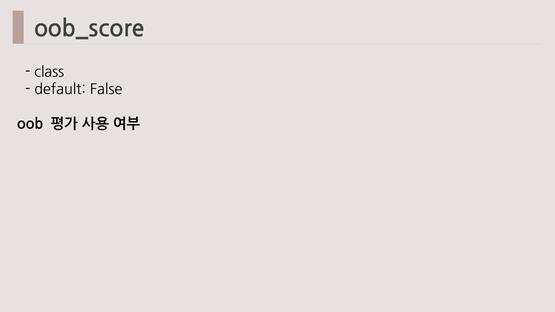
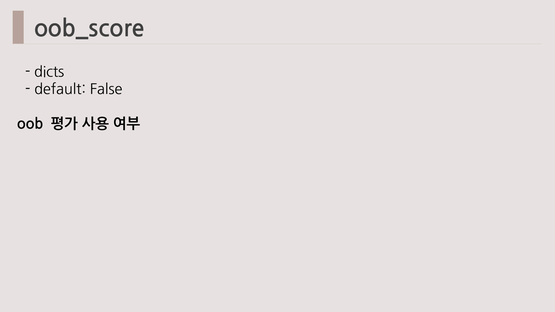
class: class -> dicts (49, 72)
